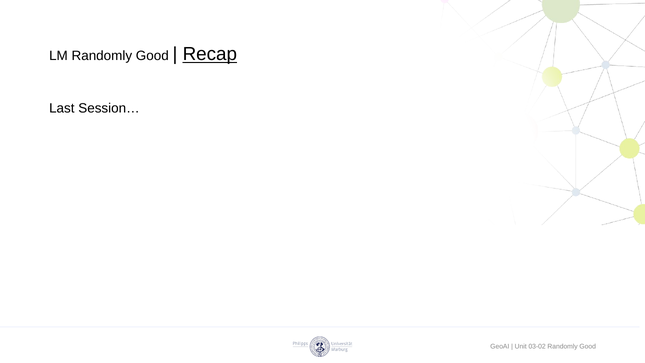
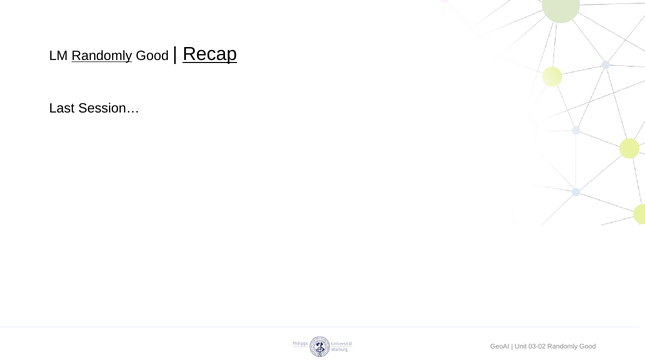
Randomly underline: none -> present (102, 56)
